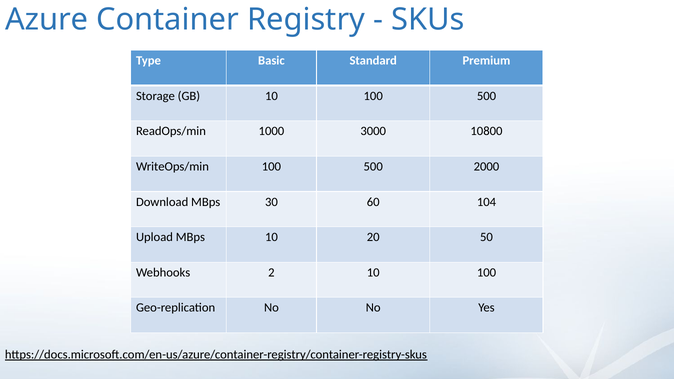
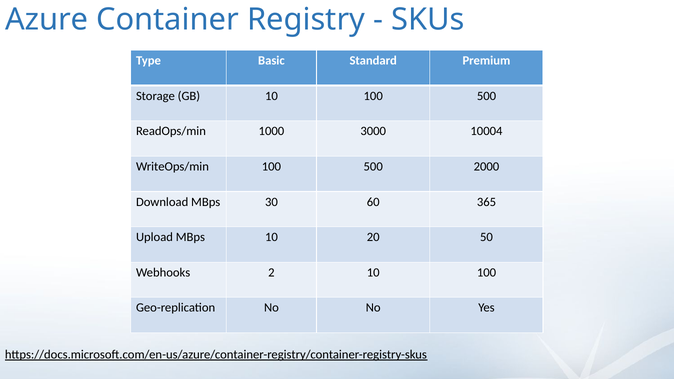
10800: 10800 -> 10004 (486, 131)
104: 104 -> 365 (486, 202)
